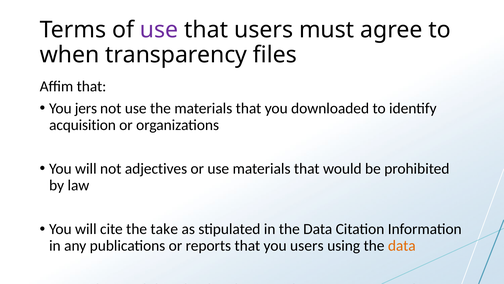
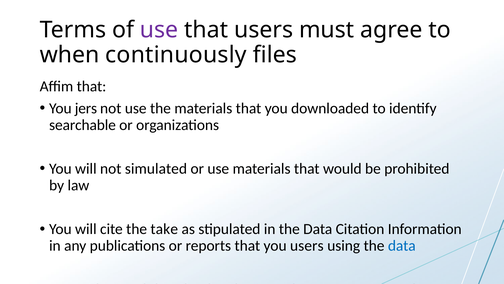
transparency: transparency -> continuously (176, 55)
acquisition: acquisition -> searchable (82, 125)
adjectives: adjectives -> simulated (156, 168)
data colour: orange -> blue (402, 245)
